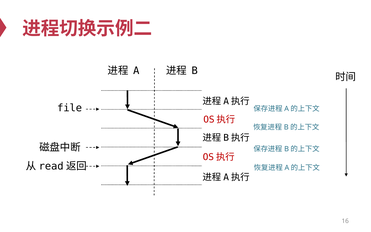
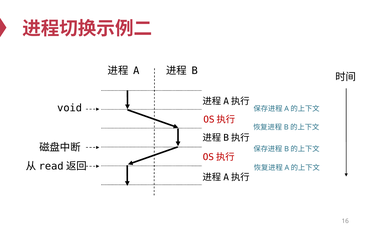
file: file -> void (70, 108)
